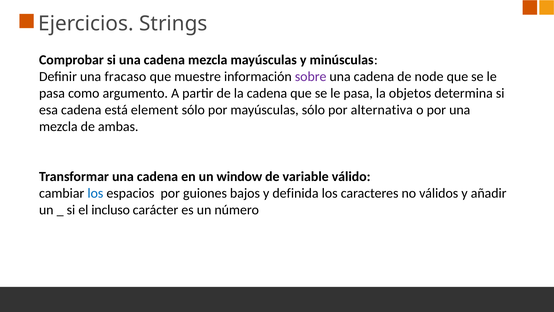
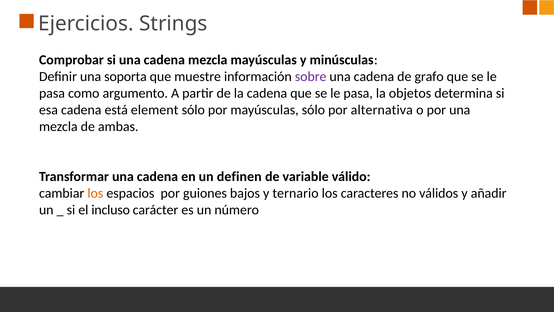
fracaso: fracaso -> soporta (126, 77)
node: node -> grafo (429, 77)
window: window -> definen (239, 176)
los colour: blue -> orange (95, 193)
definida: definida -> ternario (295, 193)
